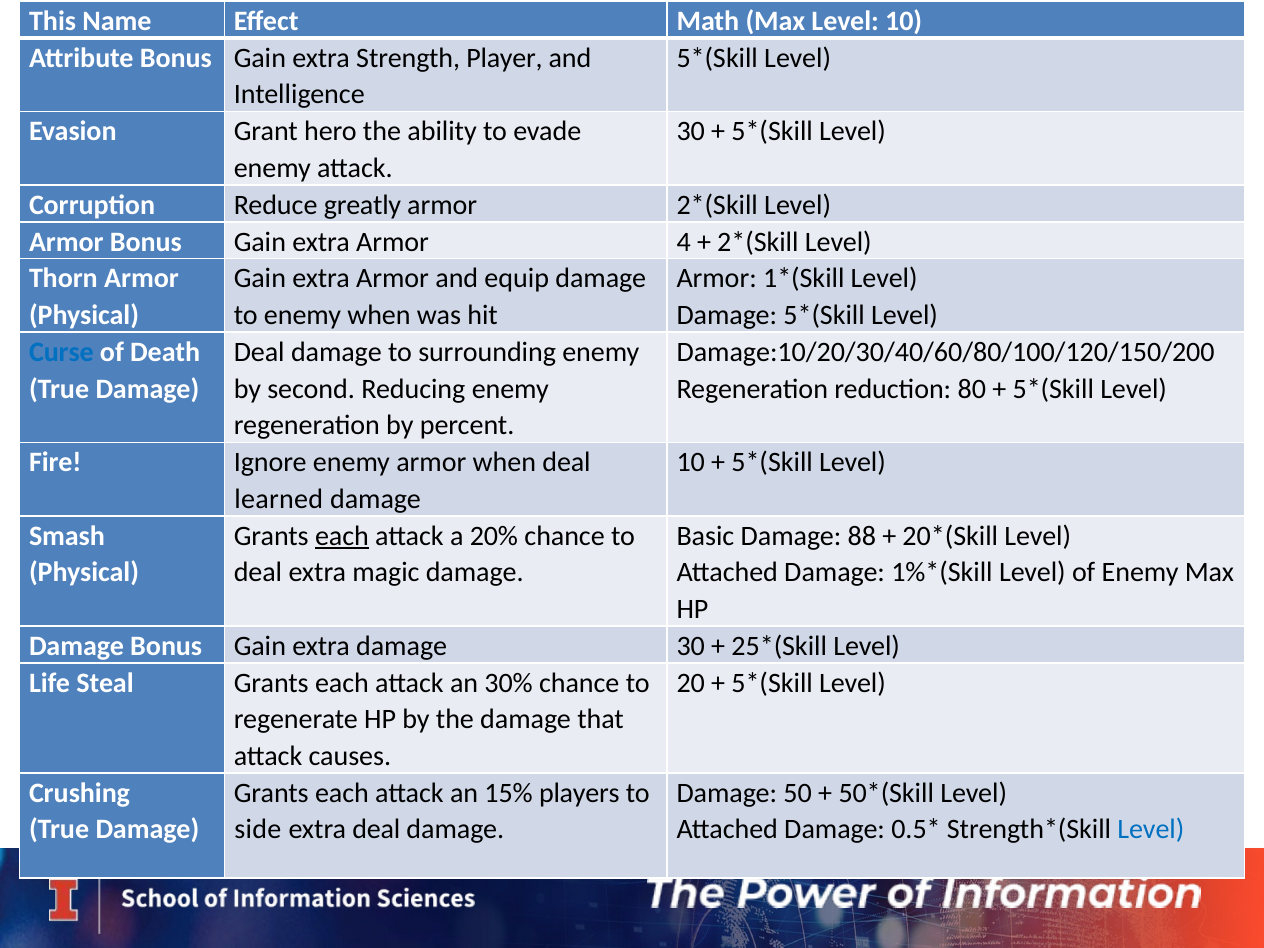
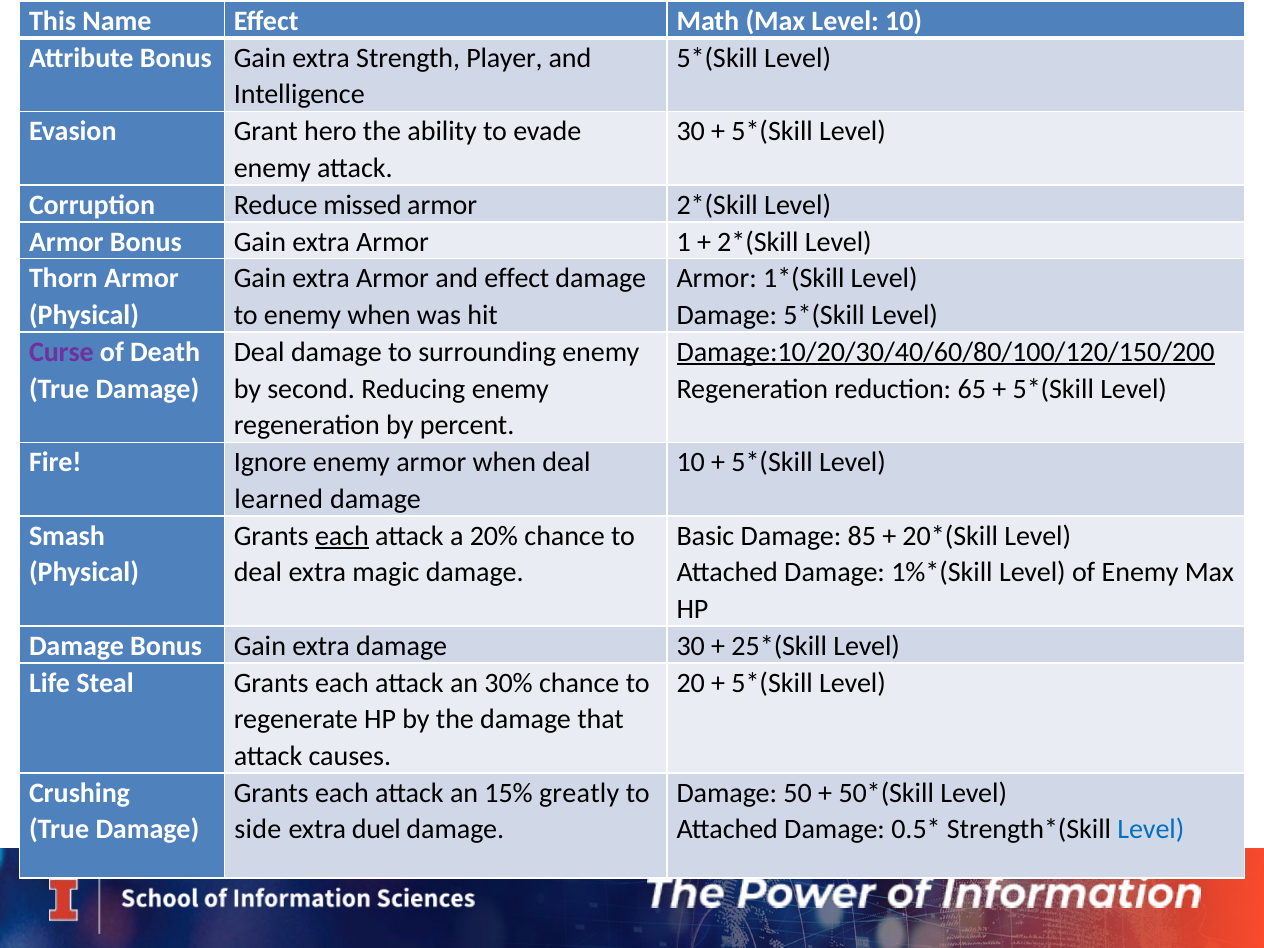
greatly: greatly -> missed (363, 205)
4: 4 -> 1 (684, 242)
and equip: equip -> effect (517, 279)
Curse colour: blue -> purple (61, 352)
Damage:10/20/30/40/60/80/100/120/150/200 underline: none -> present (946, 352)
80: 80 -> 65 (972, 389)
88: 88 -> 85 (862, 536)
players: players -> greatly (579, 793)
extra deal: deal -> duel (376, 830)
